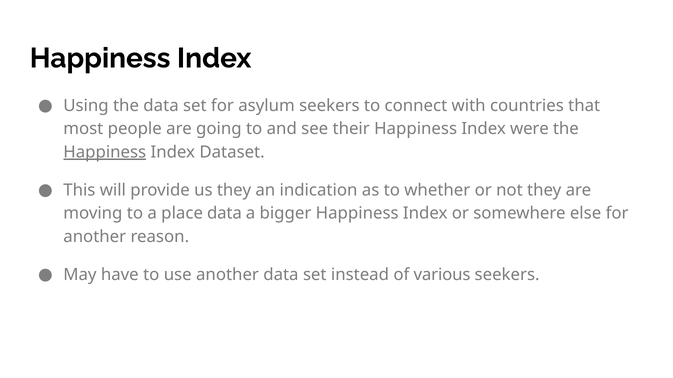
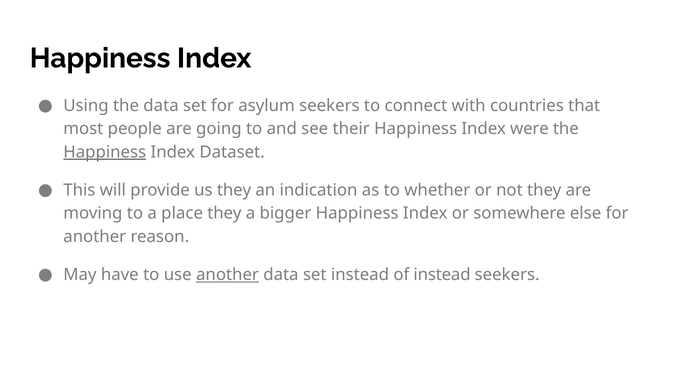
place data: data -> they (224, 214)
another underline: none -> present (227, 275)
of various: various -> instead (442, 275)
